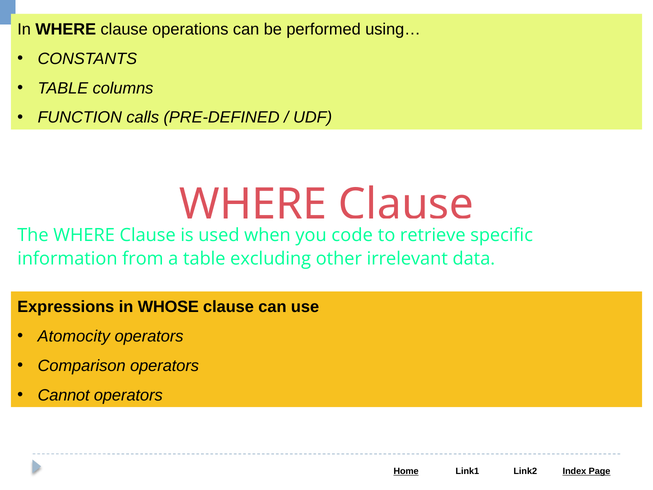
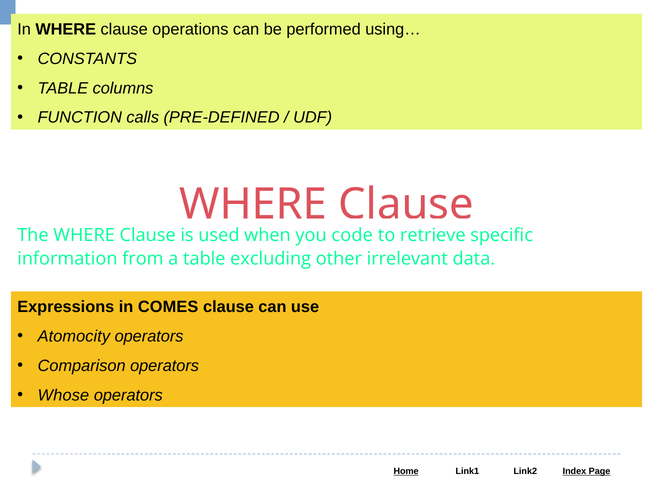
WHOSE: WHOSE -> COMES (168, 307)
Cannot: Cannot -> Whose (63, 395)
